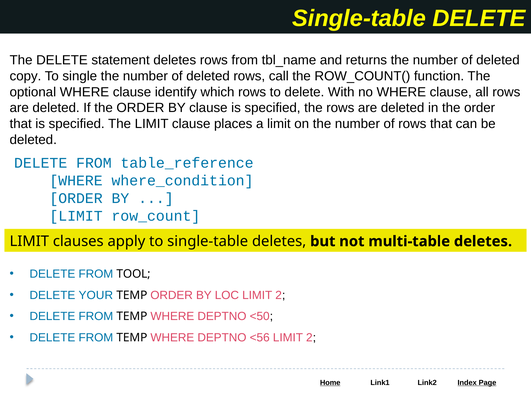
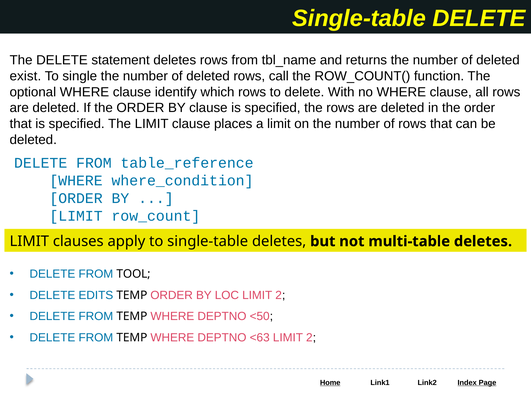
copy: copy -> exist (25, 76)
YOUR: YOUR -> EDITS (96, 295)
<56: <56 -> <63 (260, 338)
